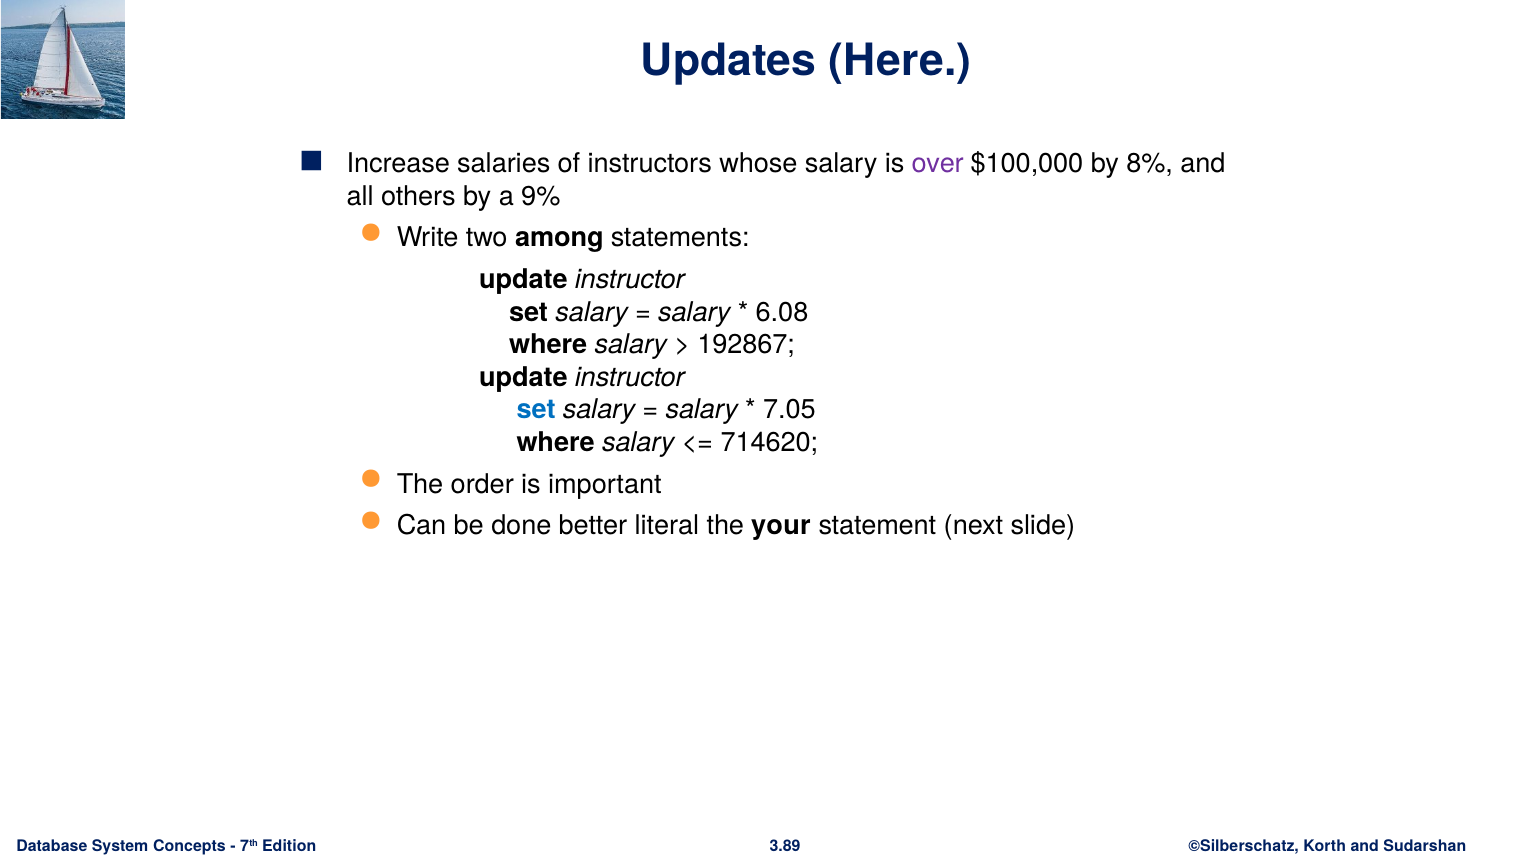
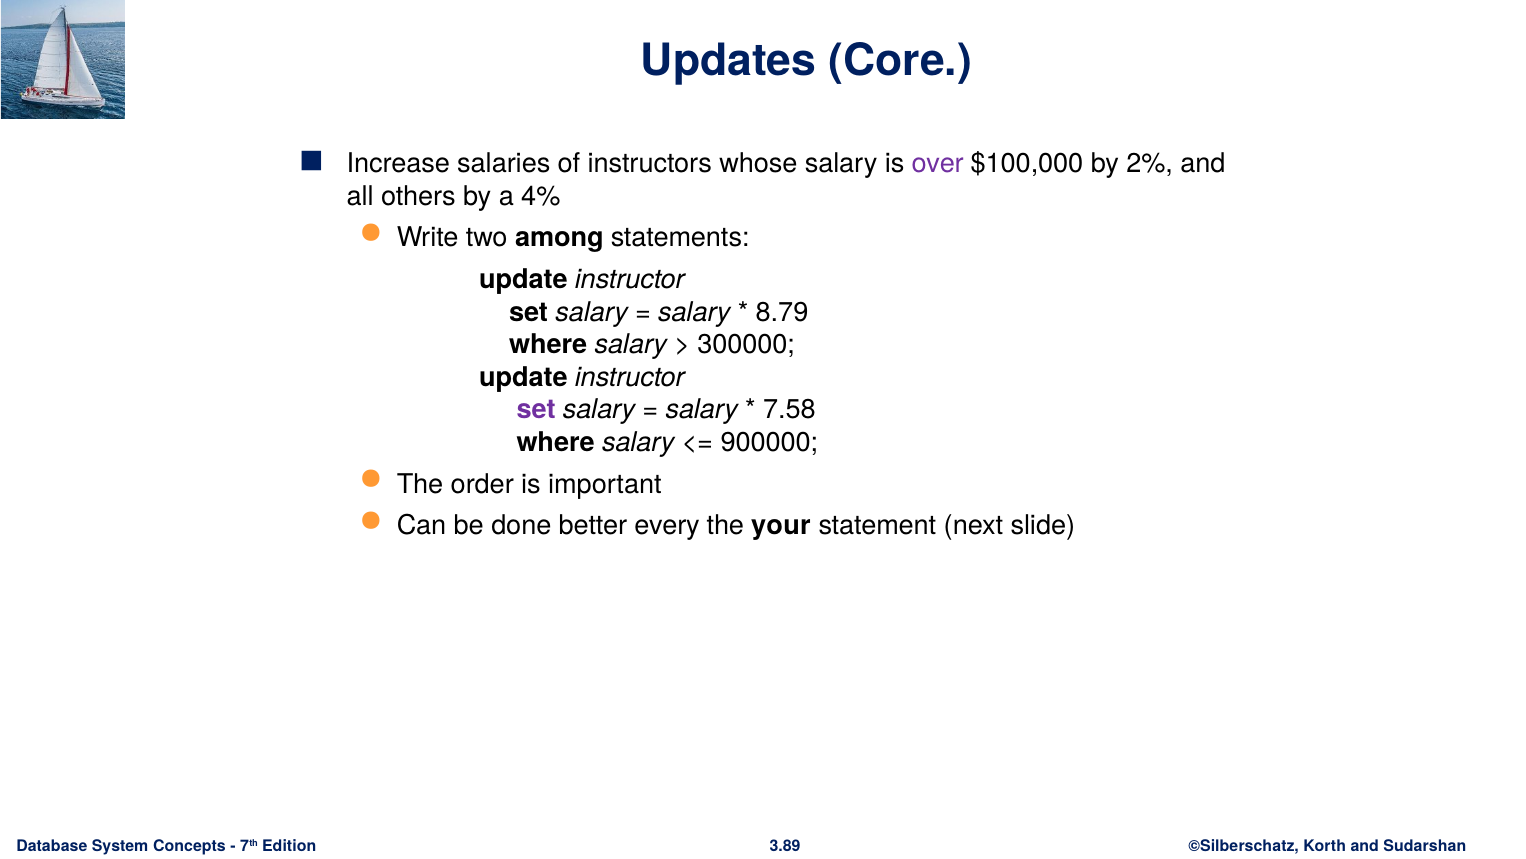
Here: Here -> Core (900, 61)
8%: 8% -> 2% (1150, 163)
9%: 9% -> 4% (541, 196)
6.08: 6.08 -> 8.79 (782, 312)
192867: 192867 -> 300000 (746, 345)
set colour: blue -> purple (536, 409)
7.05: 7.05 -> 7.58 (789, 409)
714620: 714620 -> 900000 (769, 442)
literal: literal -> every (667, 526)
